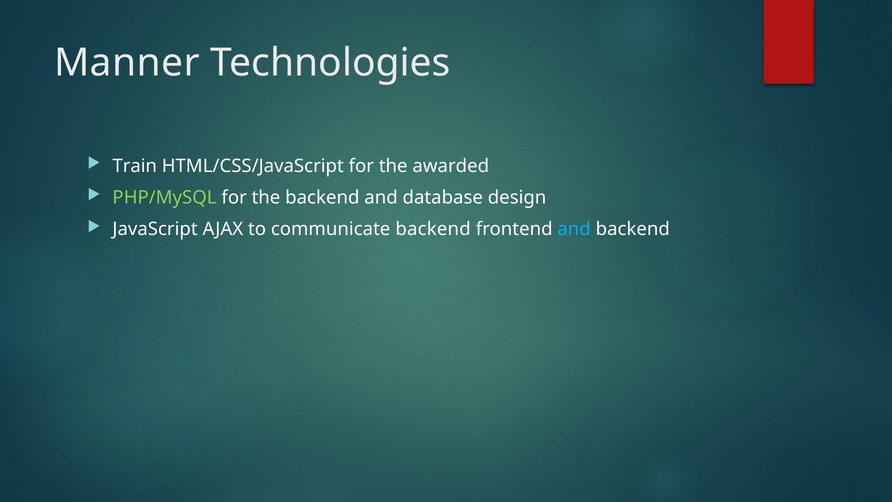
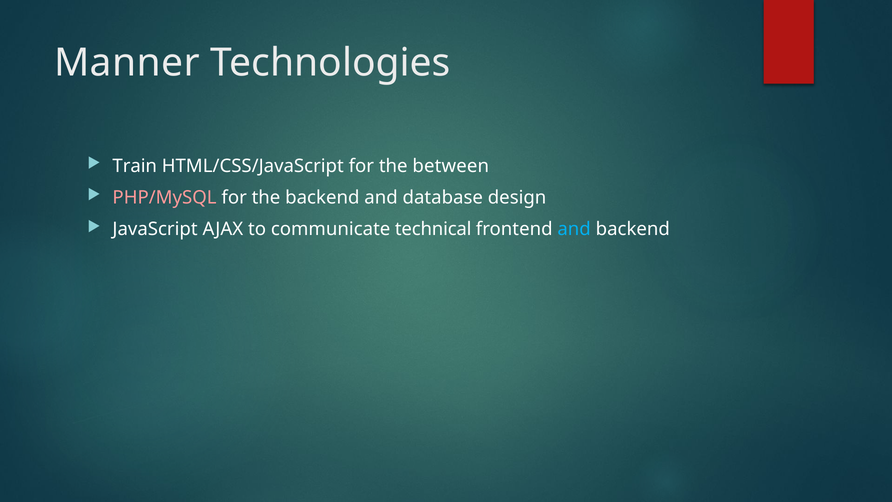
awarded: awarded -> between (451, 166)
PHP/MySQL colour: light green -> pink (165, 198)
communicate backend: backend -> technical (433, 229)
